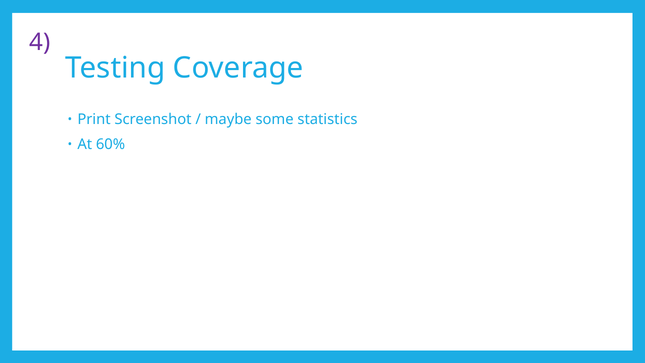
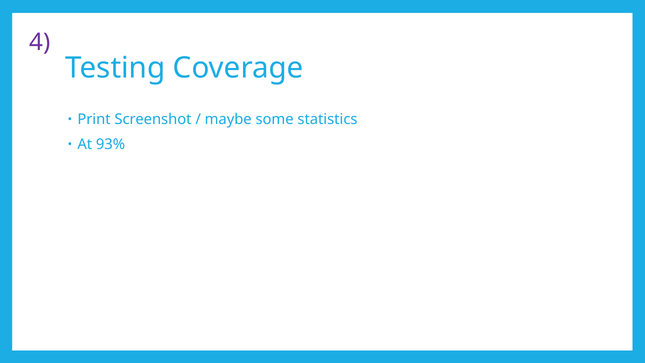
60%: 60% -> 93% (111, 144)
